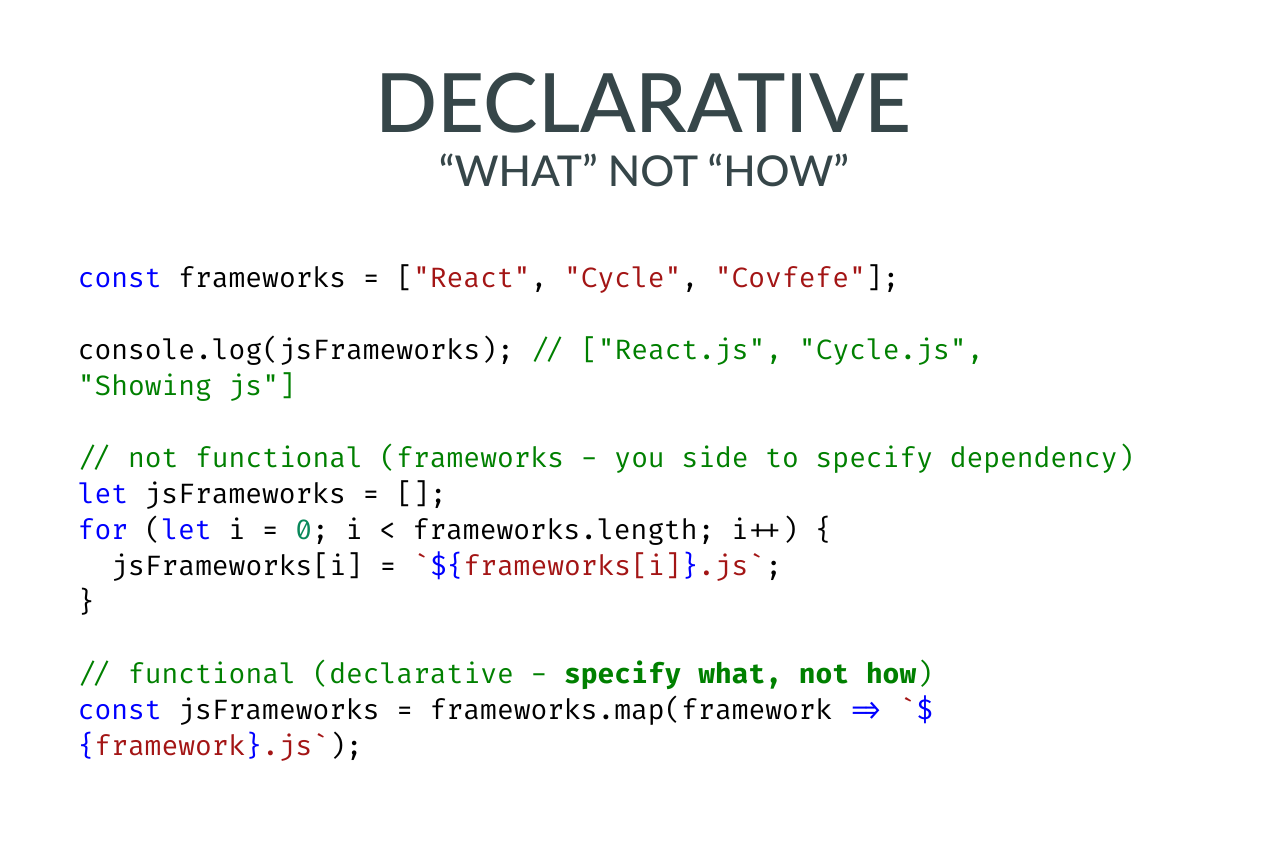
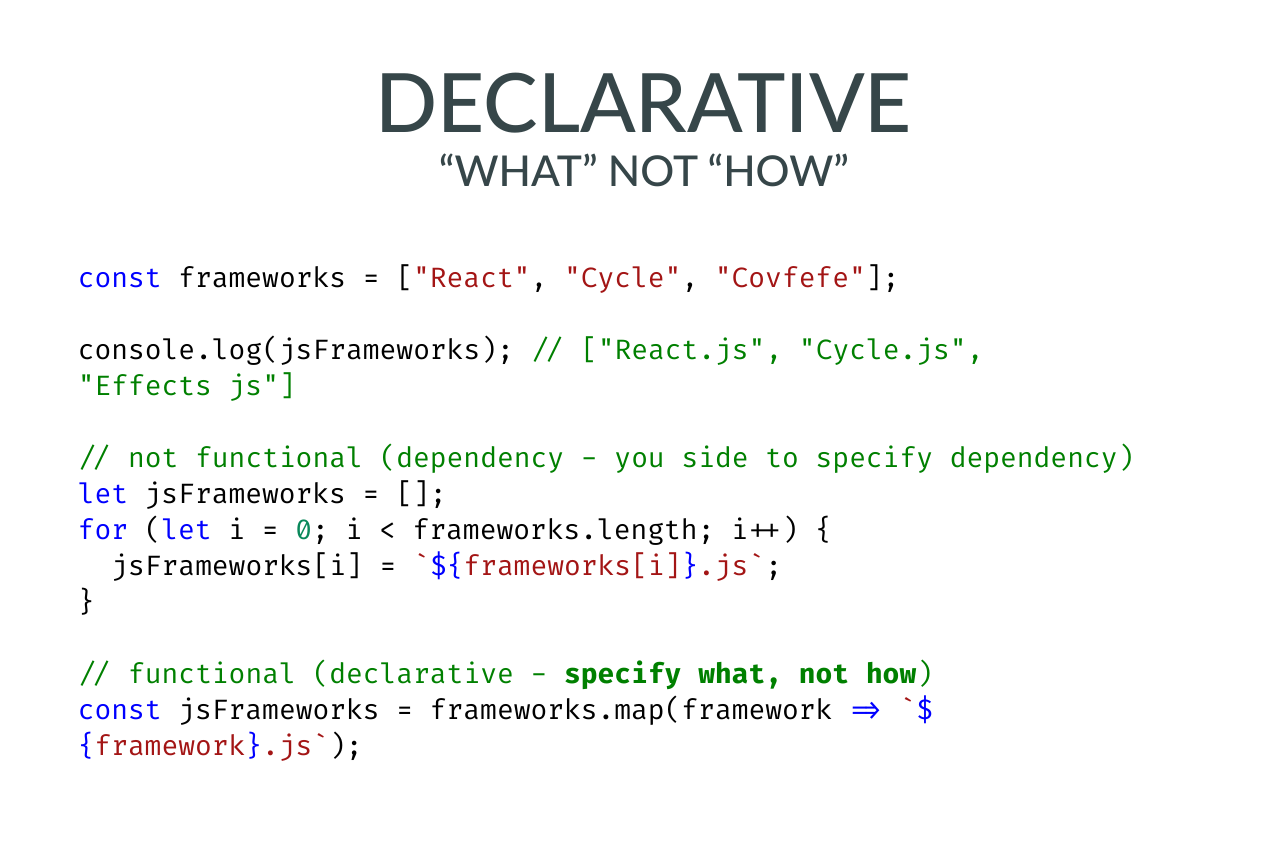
Showing.js: Showing.js -> Effects.js (187, 386)
functional frameworks: frameworks -> dependency (472, 458)
